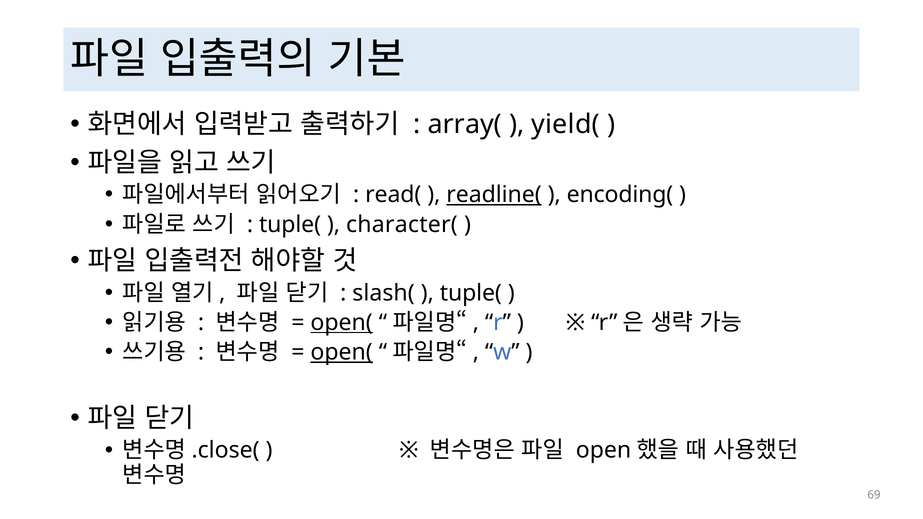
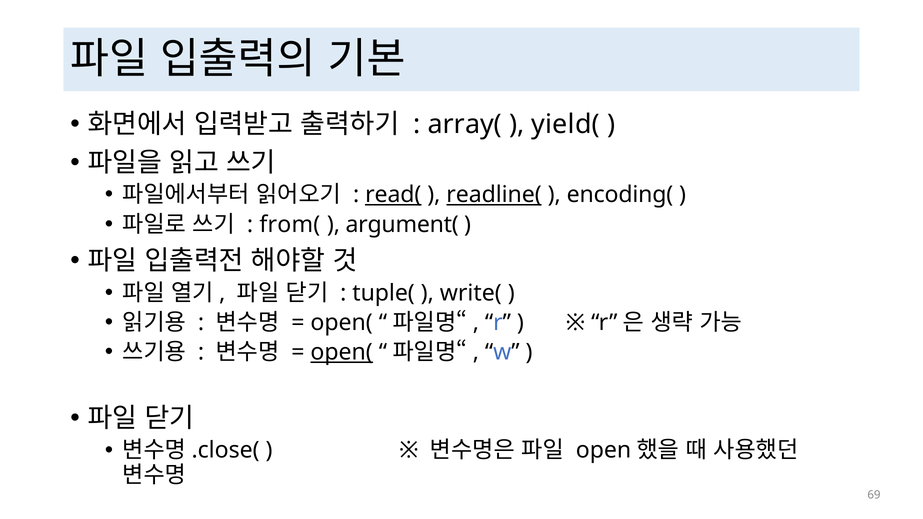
read( underline: none -> present (393, 195)
tuple(: tuple( -> from( (290, 225)
character(: character( -> argument( (402, 225)
slash(: slash( -> tuple( (384, 293)
tuple(: tuple( -> write( (471, 293)
open( underline: present -> none (342, 323)
